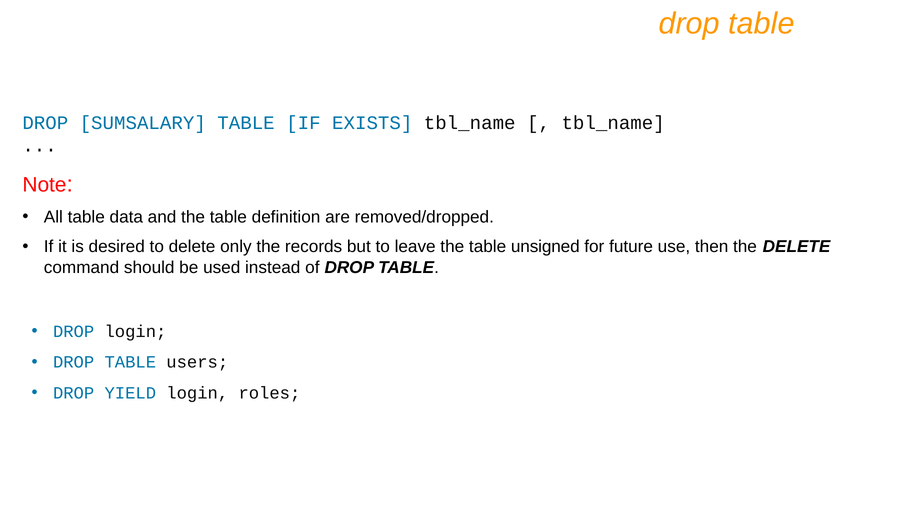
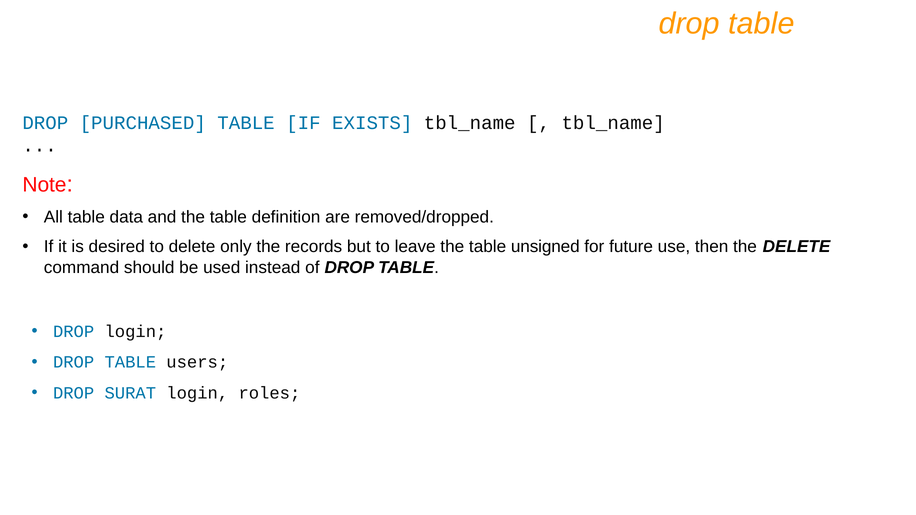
SUMSALARY: SUMSALARY -> PURCHASED (143, 123)
YIELD: YIELD -> SURAT (130, 393)
